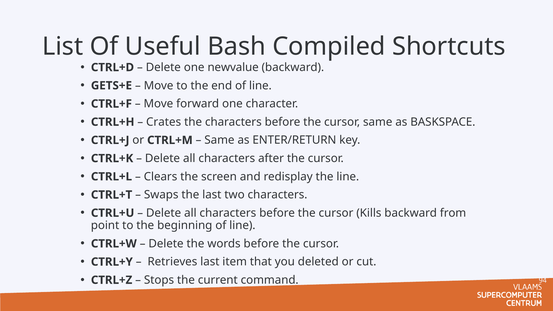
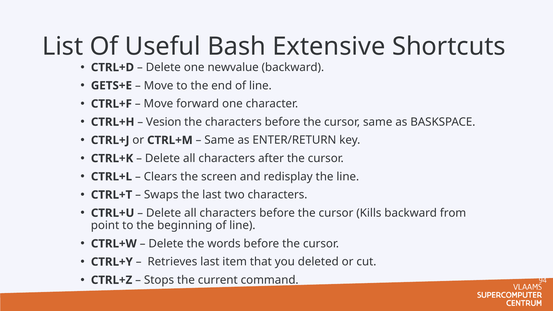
Compiled: Compiled -> Extensive (329, 46)
Crates: Crates -> Vesion (164, 122)
